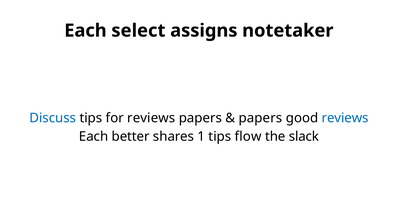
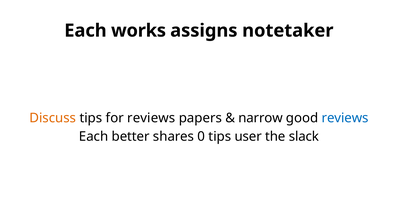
select: select -> works (139, 31)
Discuss colour: blue -> orange (53, 118)
papers: papers -> narrow (261, 118)
1: 1 -> 0 (201, 136)
flow: flow -> user (248, 136)
